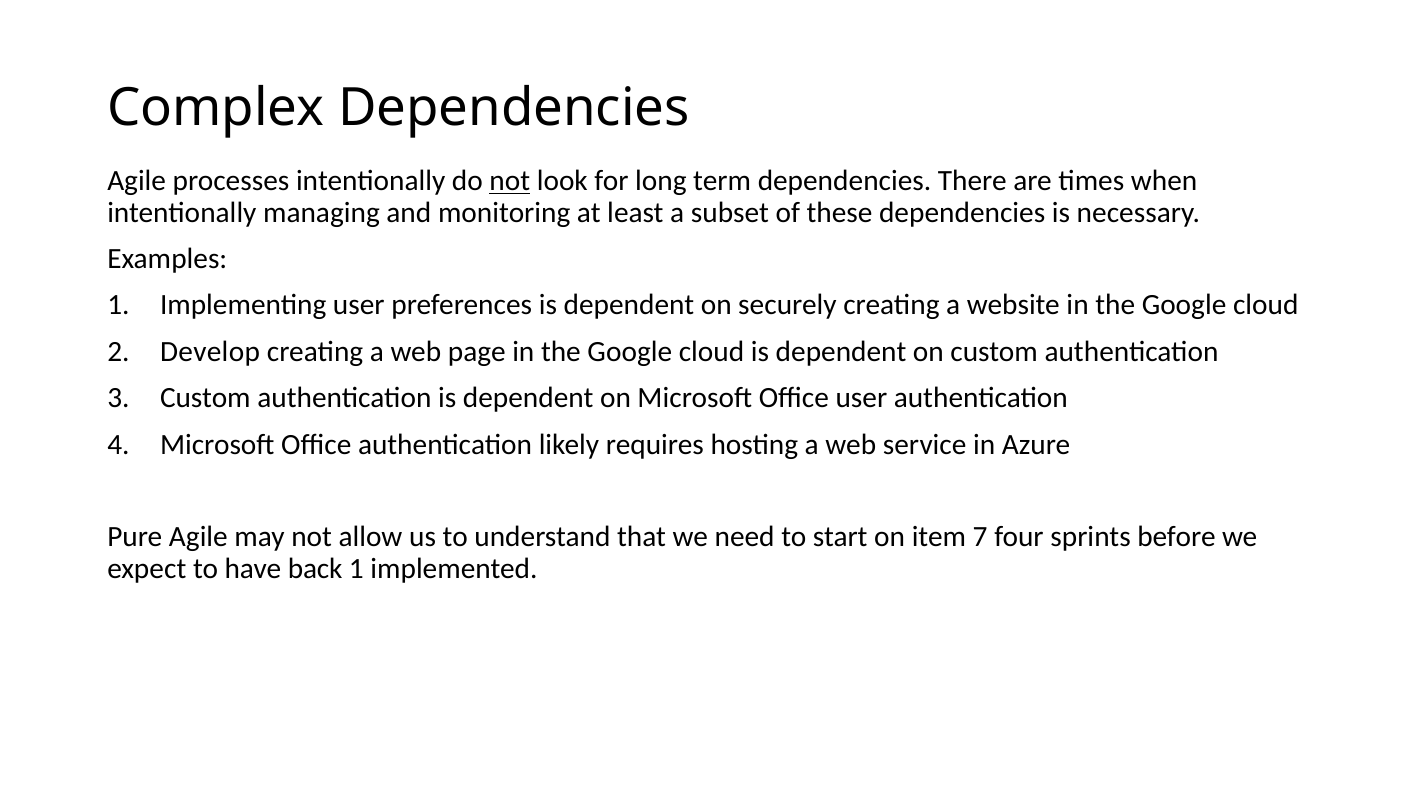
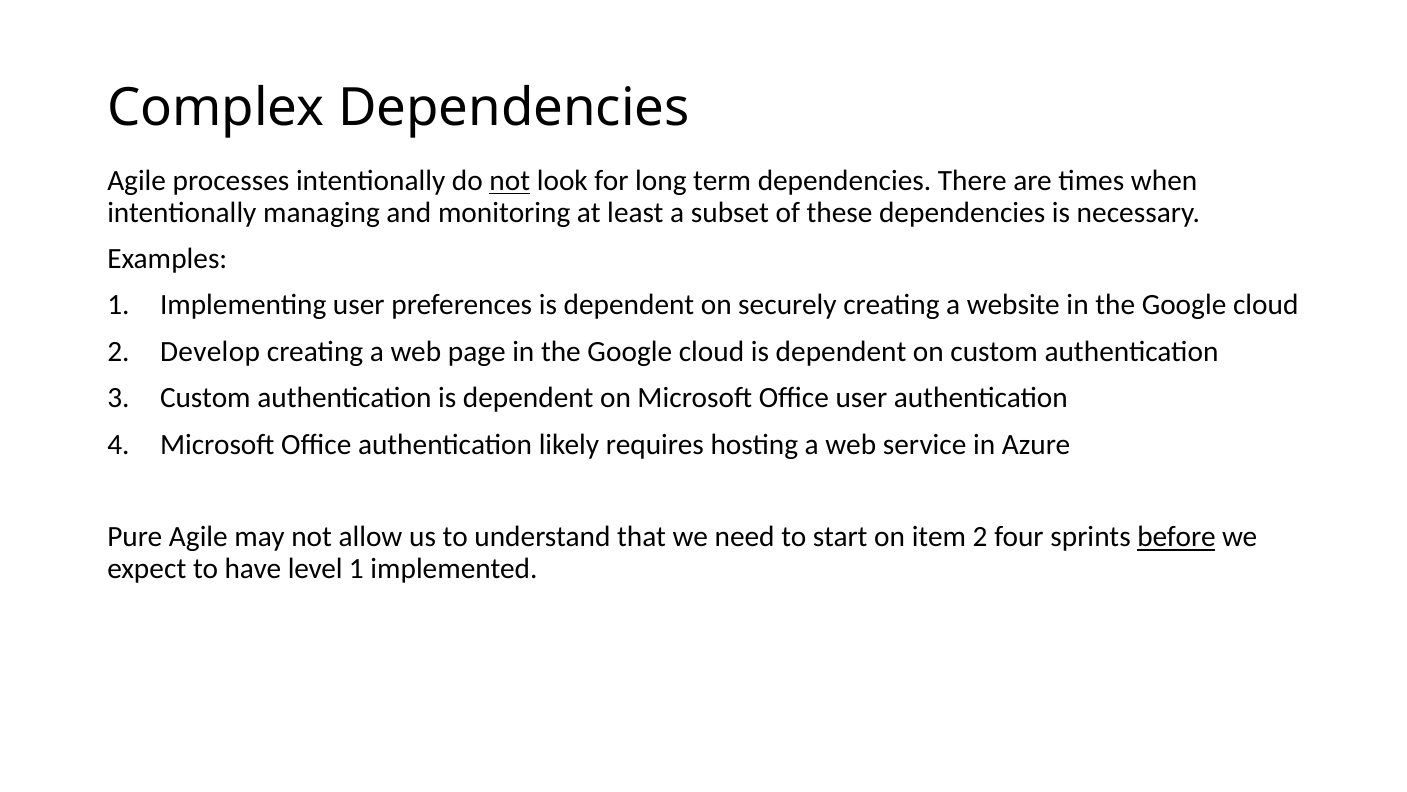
item 7: 7 -> 2 (980, 537)
before underline: none -> present (1176, 537)
back: back -> level (315, 569)
